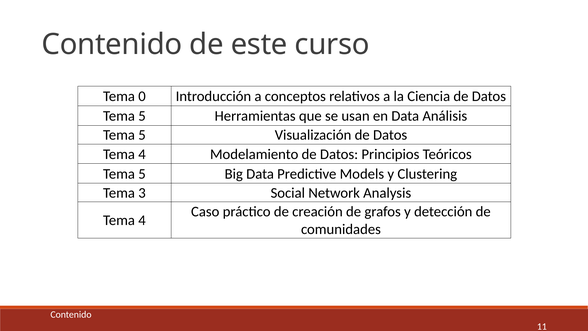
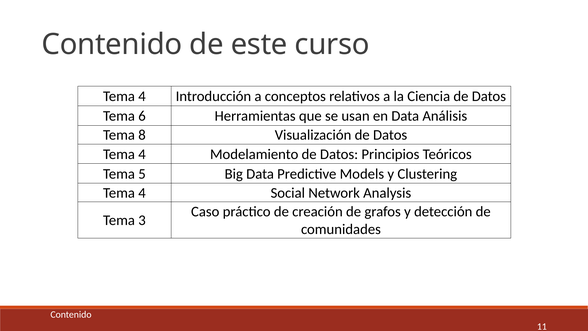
0: 0 -> 4 (142, 96)
5: 5 -> 6 (142, 116)
5: 5 -> 8 (142, 135)
3: 3 -> 4 (142, 193)
4: 4 -> 3 (142, 220)
